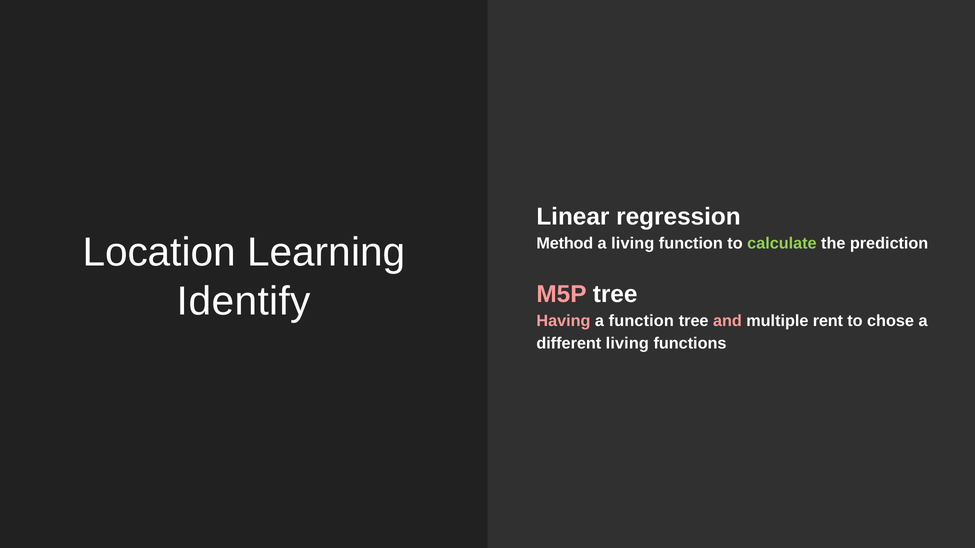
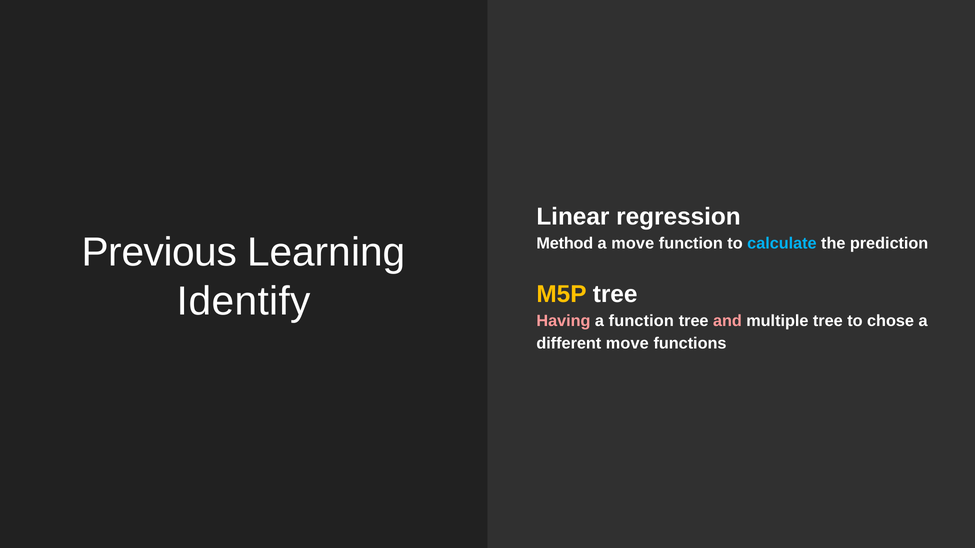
Location: Location -> Previous (159, 253)
a living: living -> move (633, 244)
calculate colour: light green -> light blue (782, 244)
M5P colour: pink -> yellow (561, 295)
multiple rent: rent -> tree (828, 321)
different living: living -> move (627, 344)
